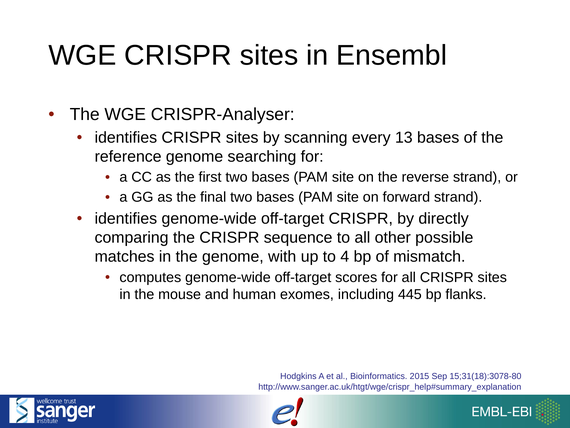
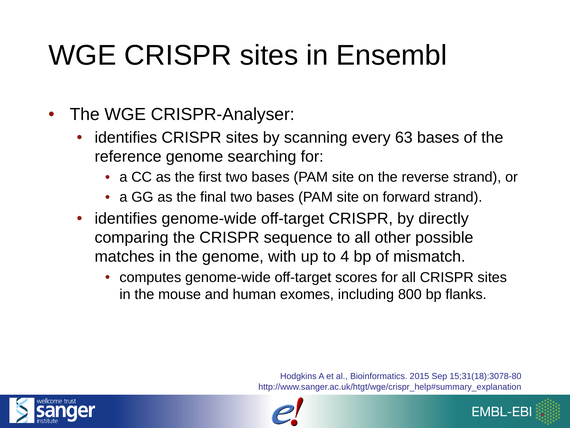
13: 13 -> 63 (404, 137)
445: 445 -> 800 (410, 294)
